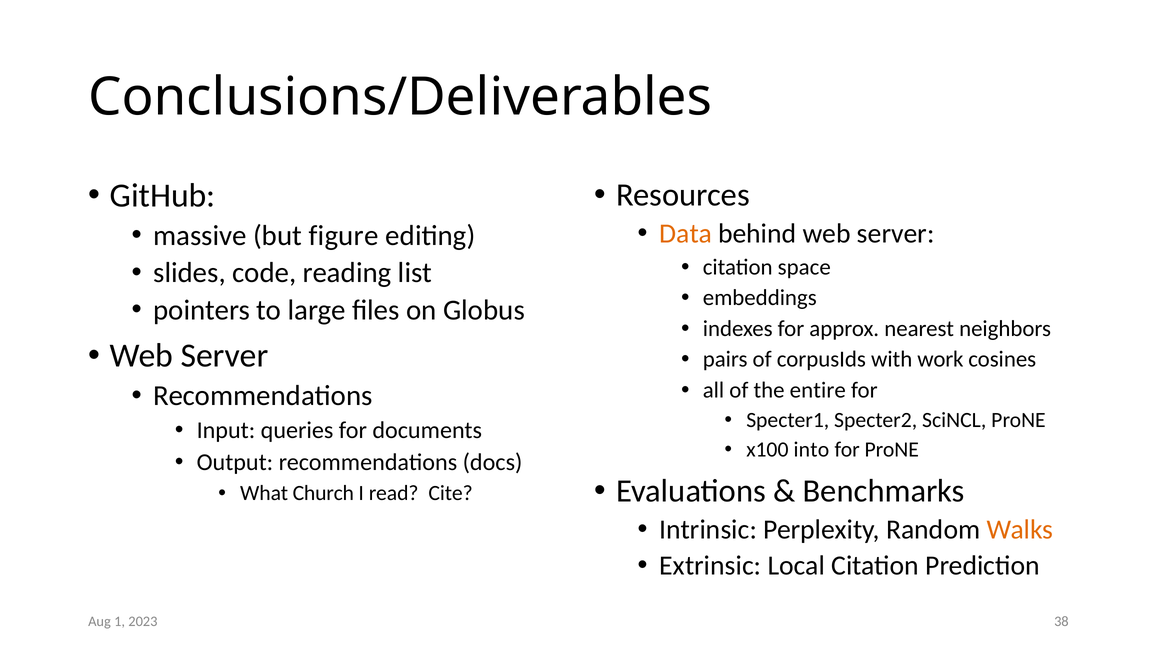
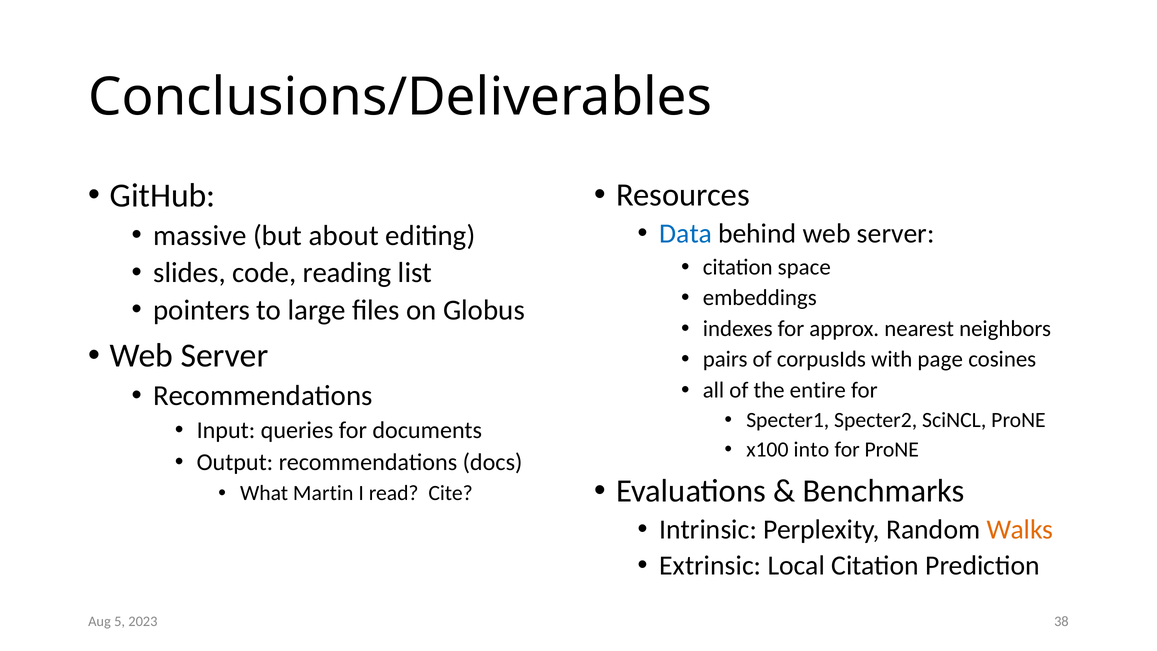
Data colour: orange -> blue (686, 234)
figure: figure -> about (344, 235)
work: work -> page (940, 359)
Church: Church -> Martin (323, 493)
1: 1 -> 5 (120, 622)
